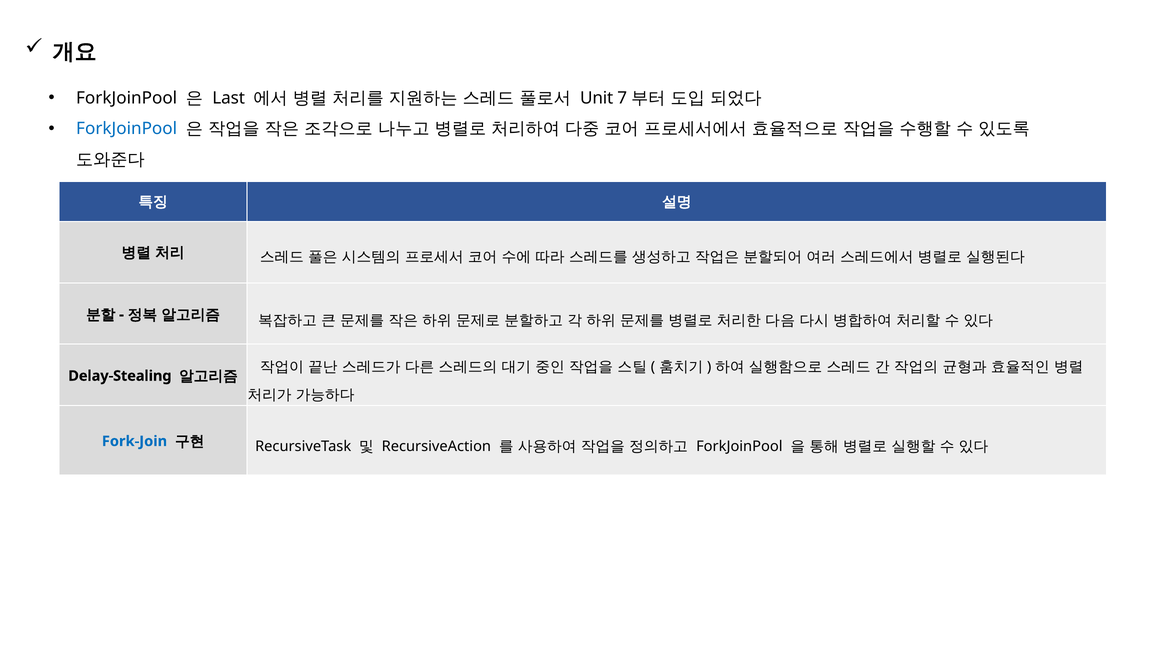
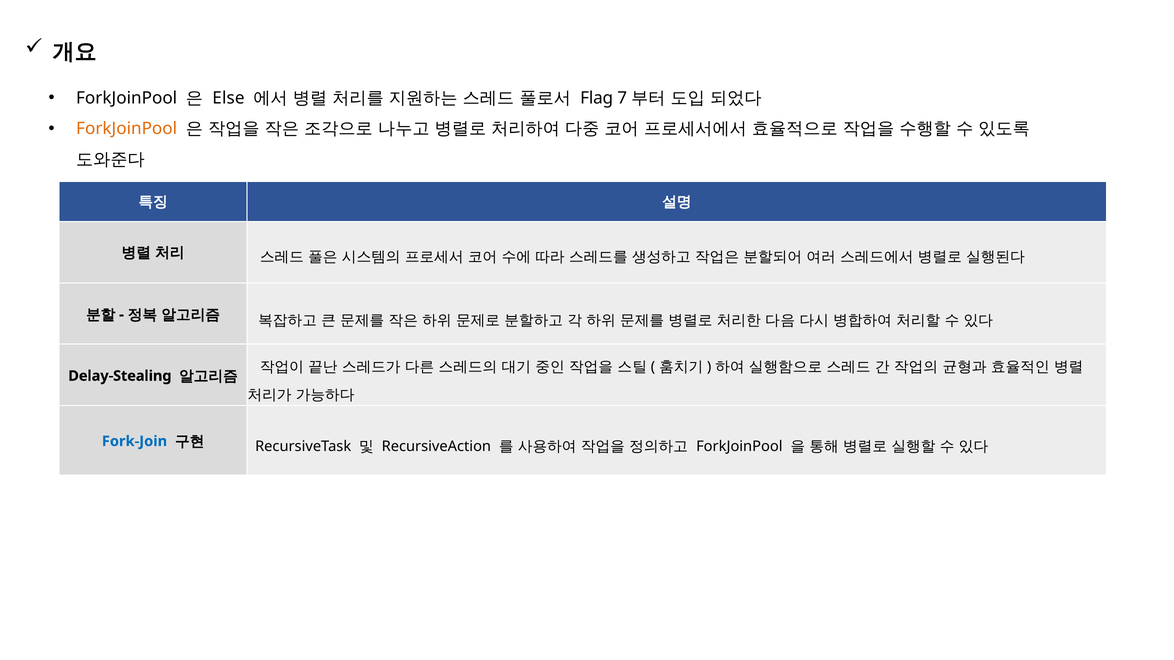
Last: Last -> Else (228, 98)
Unit: Unit -> Flag (597, 98)
ForkJoinPool colour: blue -> orange (127, 129)
